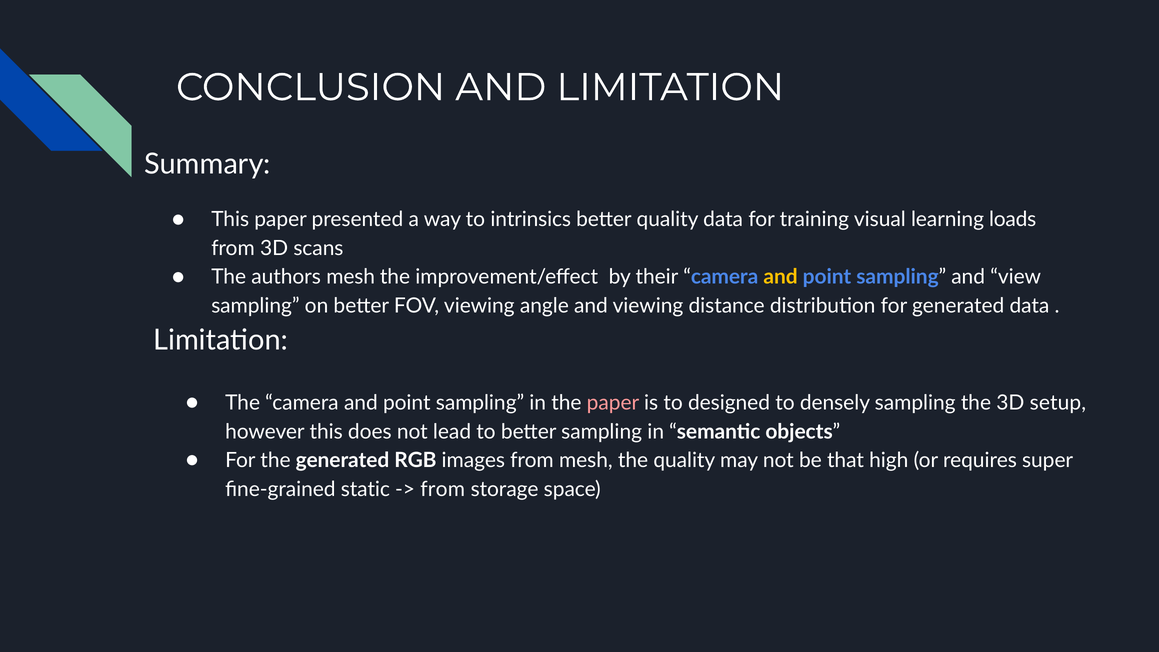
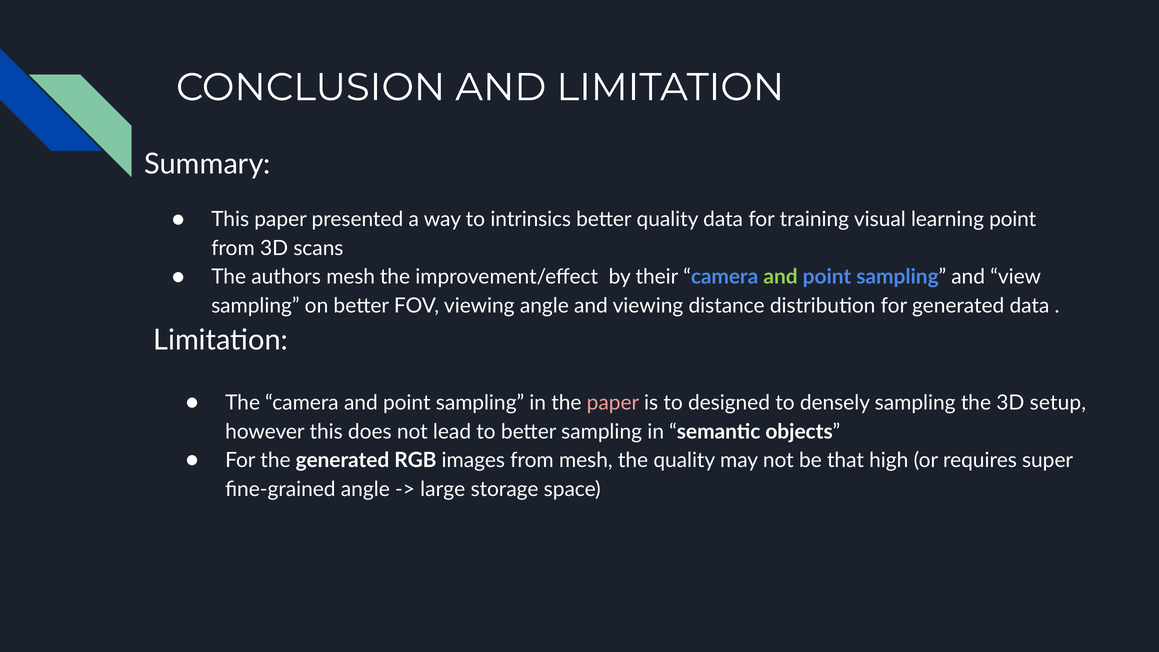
learning loads: loads -> point (1013, 219)
and colour: yellow -> light green (781, 277)
fine-grained static: static -> angle (365, 489)
from: from -> large (443, 489)
